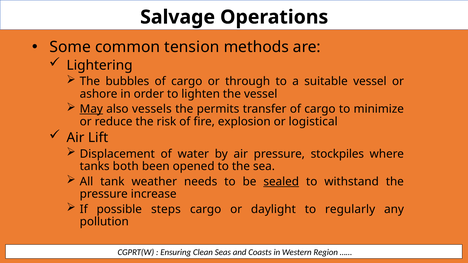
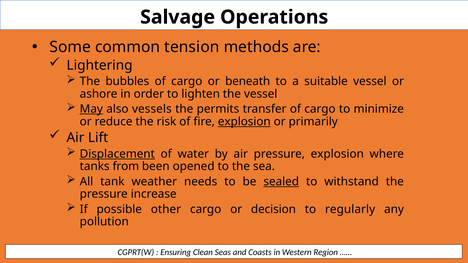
through: through -> beneath (248, 81)
explosion underline: none -> present (244, 122)
logistical: logistical -> primarily (313, 122)
Displacement underline: none -> present (117, 154)
pressure stockpiles: stockpiles -> explosion (337, 154)
both: both -> from (126, 167)
steps: steps -> other (166, 209)
daylight: daylight -> decision (273, 209)
